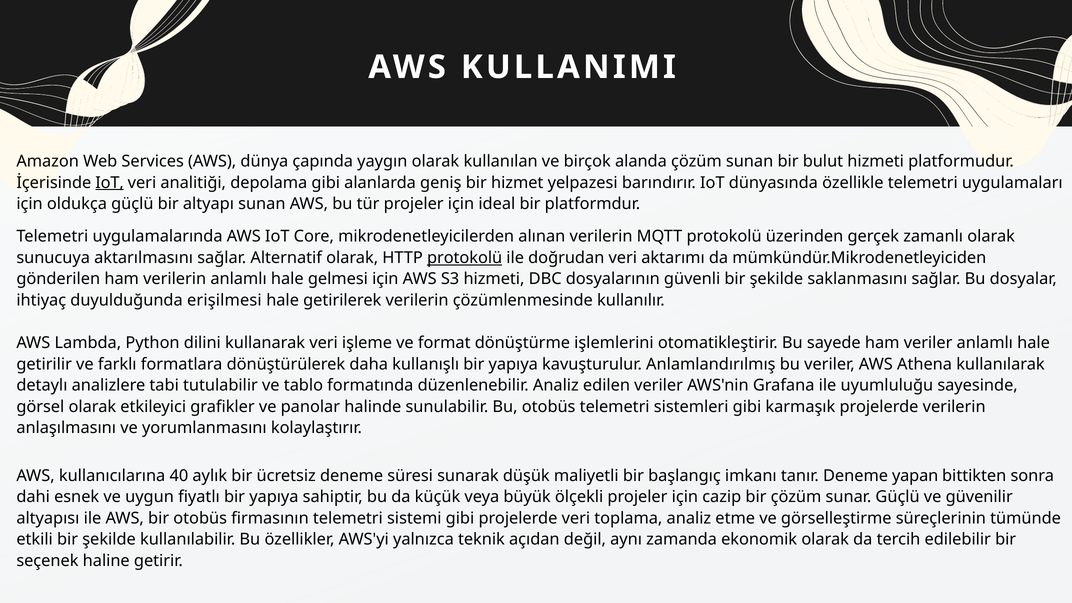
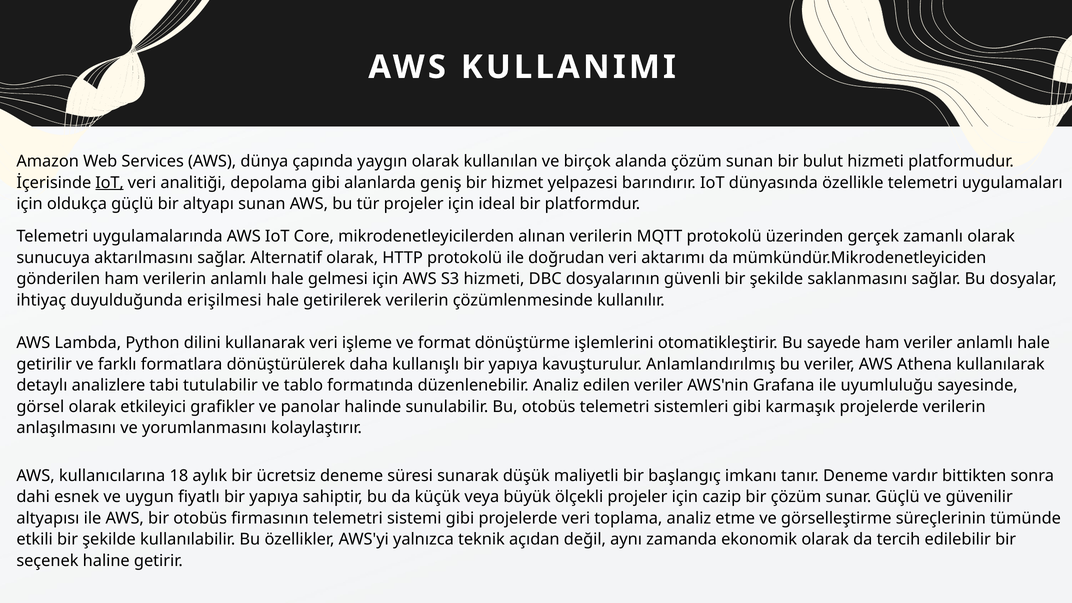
protokolü underline: present -> none (465, 258)
40: 40 -> 18 (179, 476)
yapan: yapan -> vardır (915, 476)
